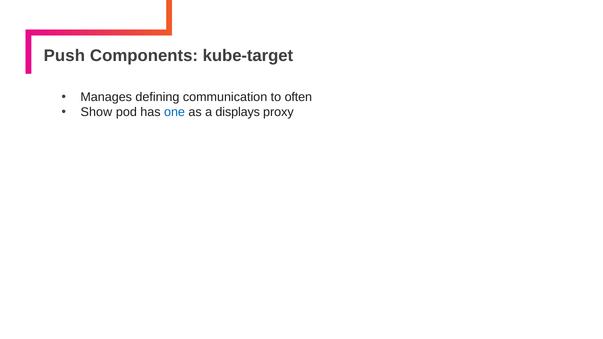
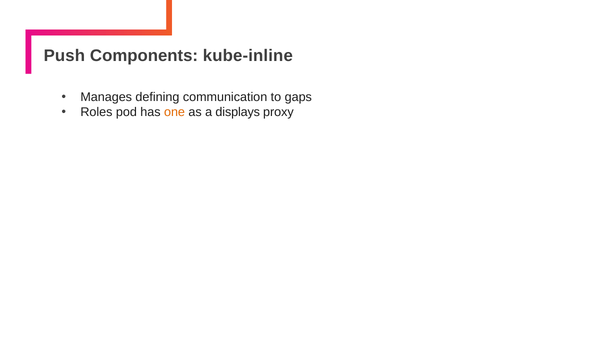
kube-target: kube-target -> kube-inline (248, 56)
often: often -> gaps (298, 97)
Show: Show -> Roles (96, 112)
one colour: blue -> orange (174, 112)
